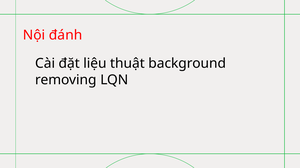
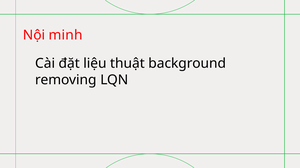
đánh: đánh -> minh (66, 35)
